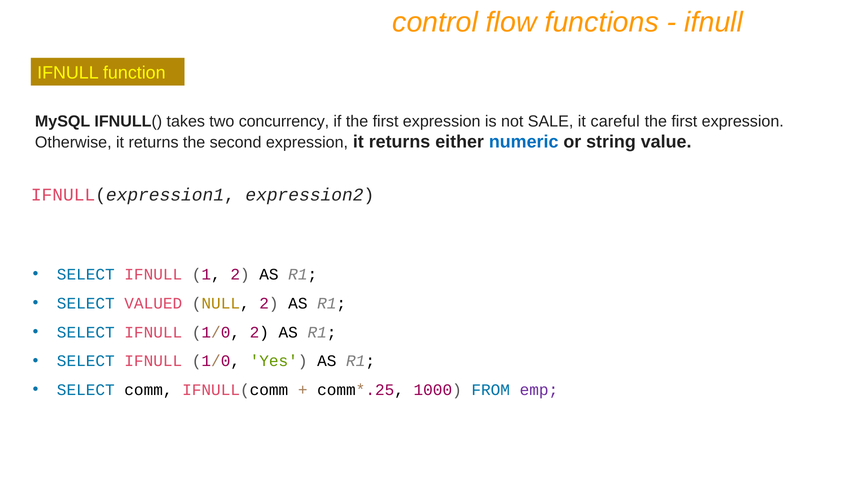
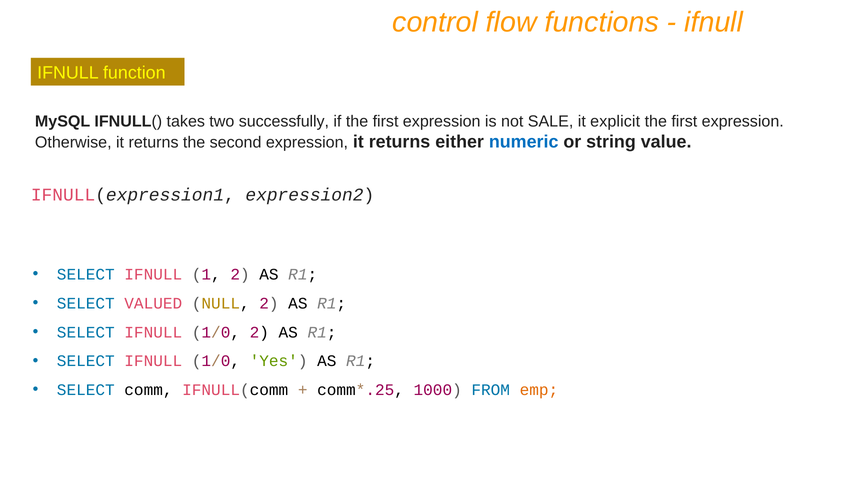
concurrency: concurrency -> successfully (284, 121)
careful: careful -> explicit (615, 121)
emp colour: purple -> orange (539, 390)
